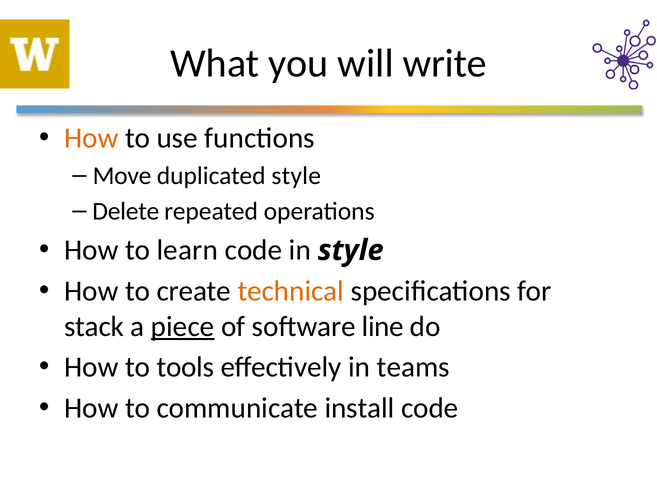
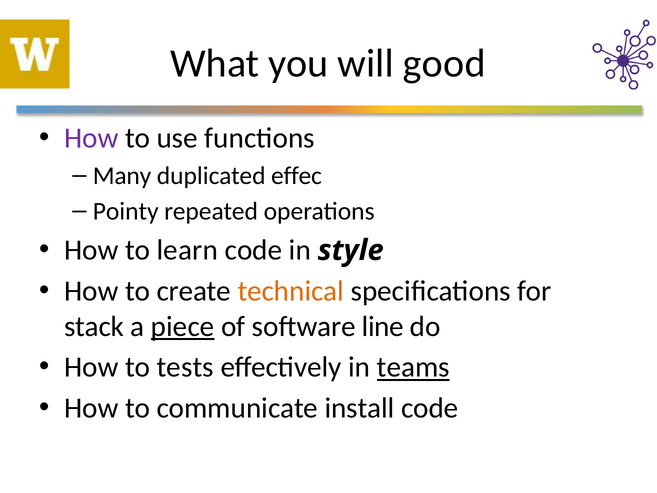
write: write -> good (444, 64)
How colour: orange -> purple (91, 138)
Move: Move -> Many (122, 176)
duplicated style: style -> effec (296, 176)
Delete: Delete -> Pointy (126, 211)
tools: tools -> tests (185, 367)
teams underline: none -> present (413, 367)
